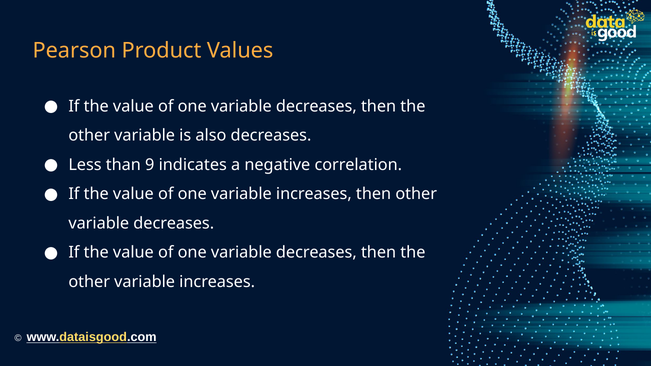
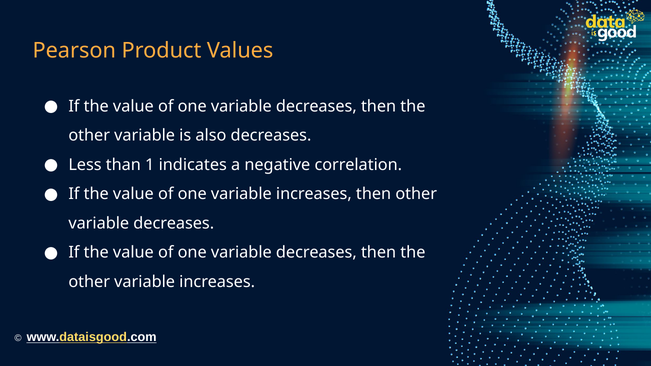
9: 9 -> 1 (150, 165)
